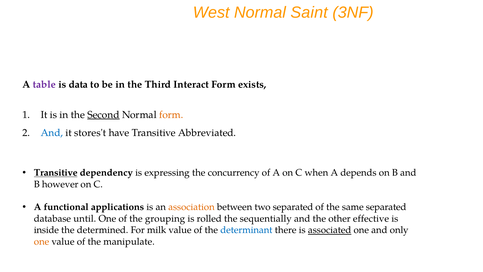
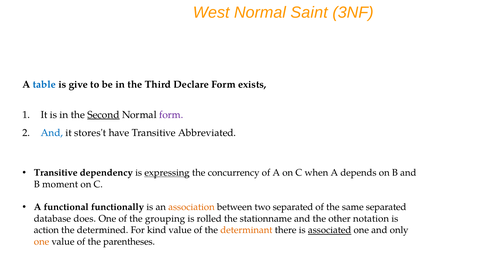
table colour: purple -> blue (44, 84)
data: data -> give (78, 84)
Interact: Interact -> Declare (191, 84)
form colour: orange -> purple (171, 115)
Transitive underline: present -> none (56, 173)
expressing underline: none -> present (167, 173)
however: however -> moment (60, 184)
applications: applications -> functionally (117, 207)
until: until -> does (85, 218)
sequentially: sequentially -> stationname (266, 218)
effective: effective -> notation (371, 218)
inside: inside -> action (46, 230)
milk: milk -> kind (157, 230)
determinant colour: blue -> orange (246, 230)
manipulate: manipulate -> parentheses (129, 241)
